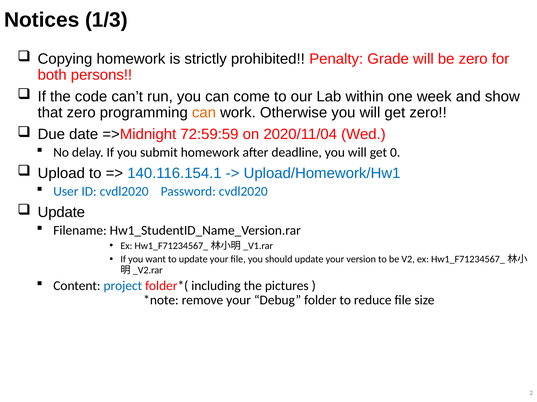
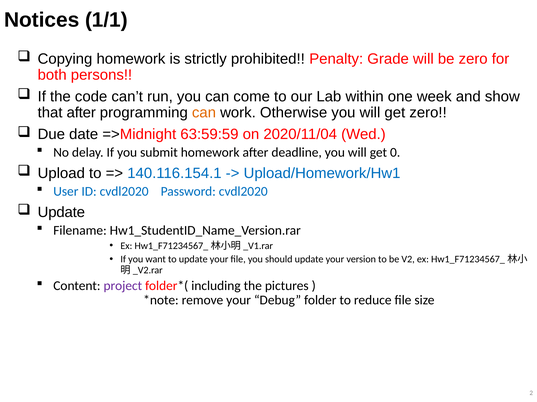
1/3: 1/3 -> 1/1 (106, 20)
that zero: zero -> after (81, 113)
72:59:59: 72:59:59 -> 63:59:59 (209, 135)
project colour: blue -> purple (123, 286)
